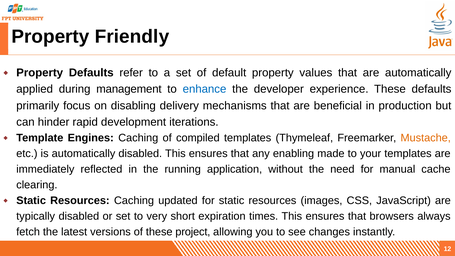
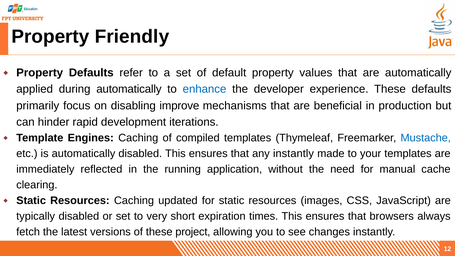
during management: management -> automatically (129, 89)
delivery: delivery -> improve (179, 106)
Mustache colour: orange -> blue (426, 138)
any enabling: enabling -> instantly (293, 154)
